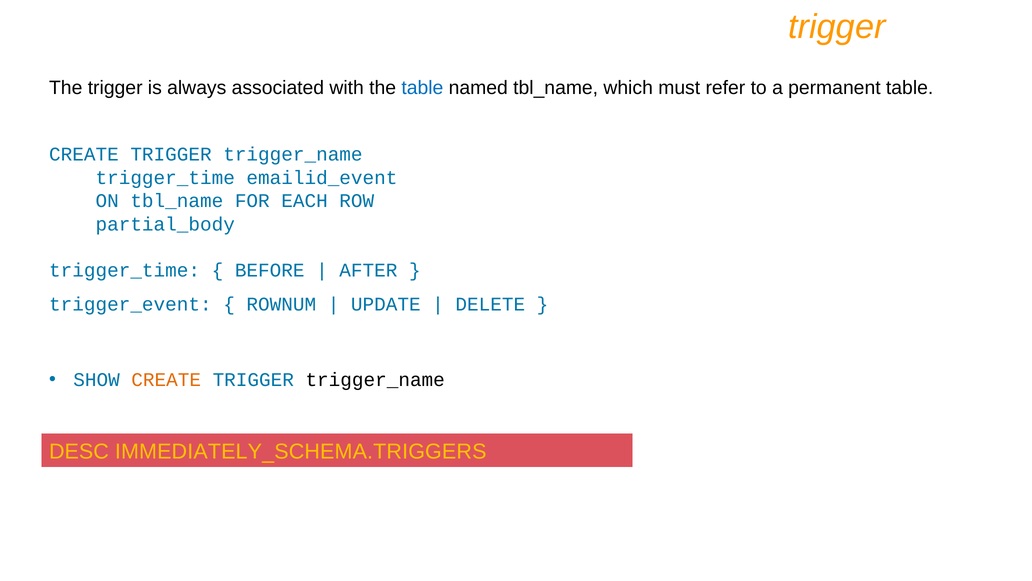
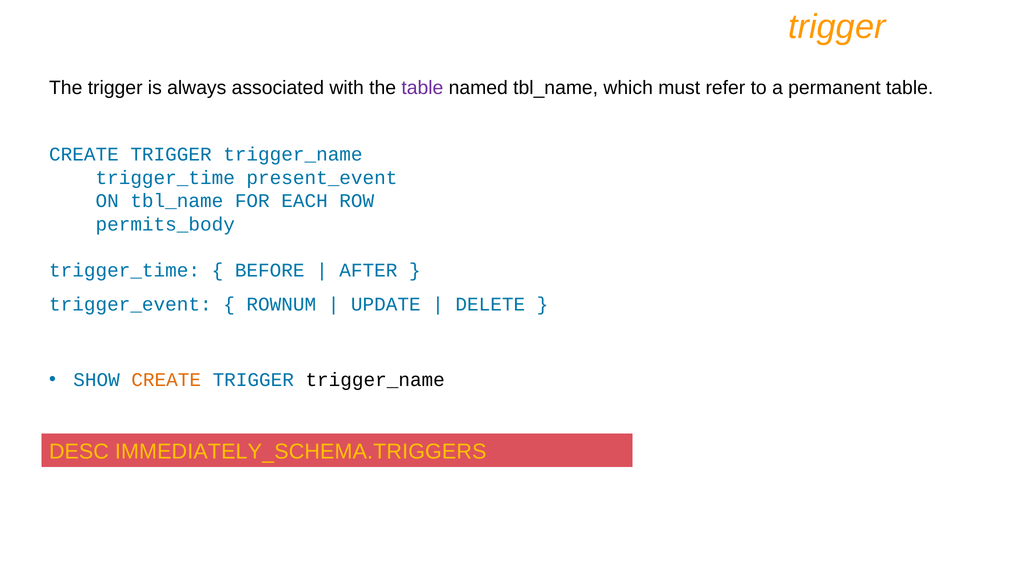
table colour: blue -> purple (422, 88)
emailid_event: emailid_event -> present_event (322, 177)
partial_body: partial_body -> permits_body (165, 224)
